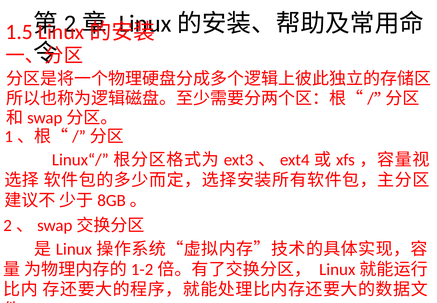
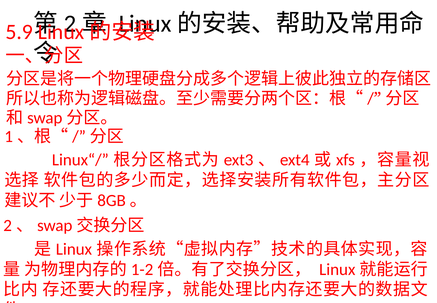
1.5: 1.5 -> 5.9 (19, 32)
